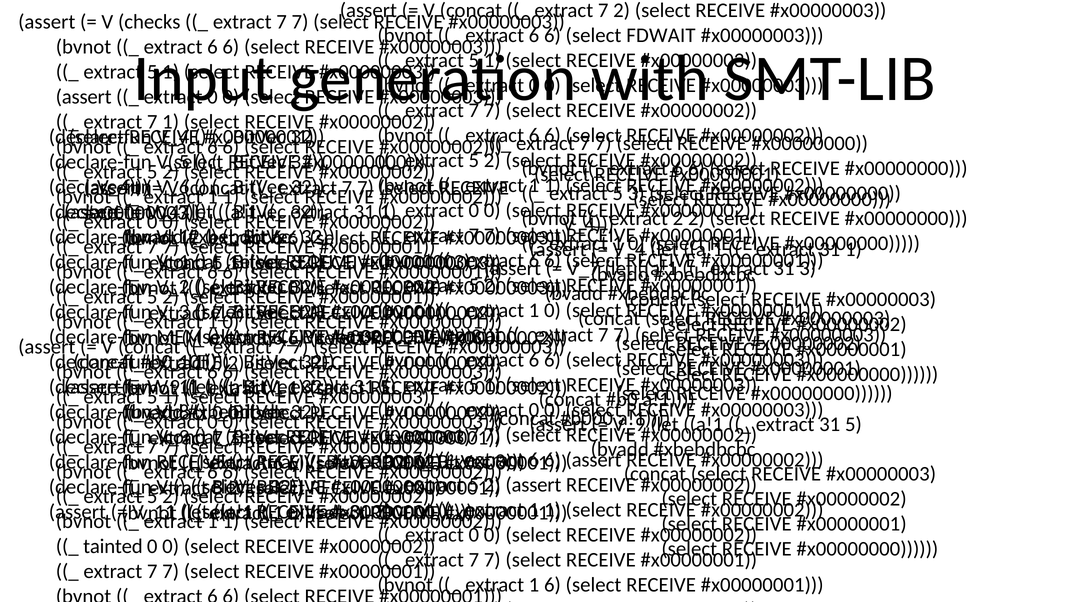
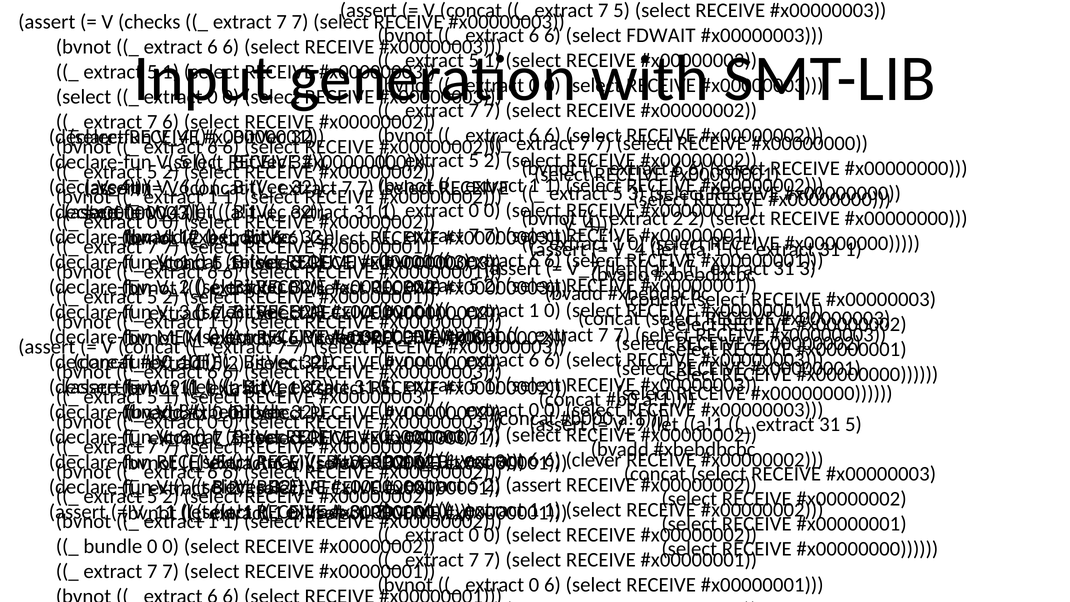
7 2: 2 -> 5 (622, 10)
assert: assert -> select (84, 97)
7 1: 1 -> 6 (171, 122)
assert: assert -> clever (594, 460)
tainted: tainted -> bundle (113, 546)
1: 1 -> 0 (534, 585)
